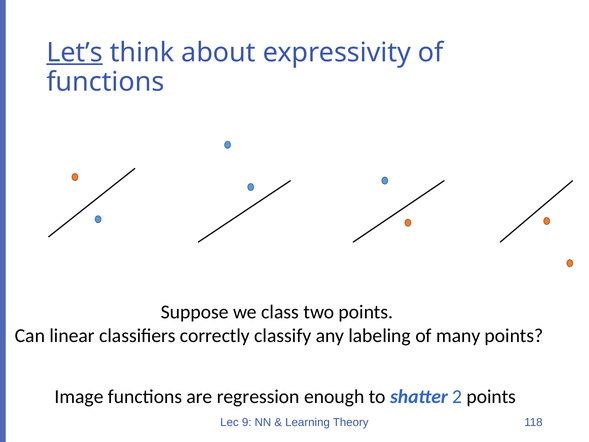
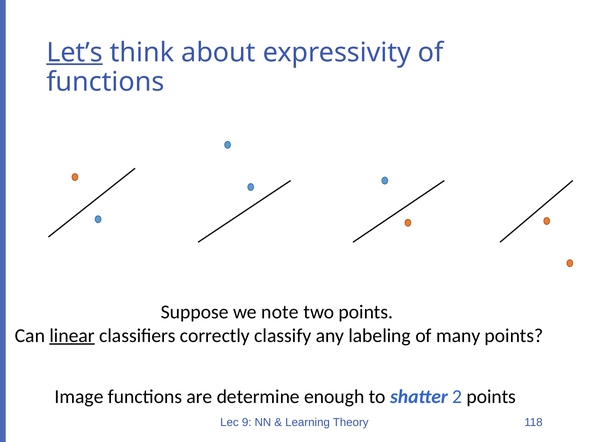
class: class -> note (280, 312)
linear underline: none -> present (72, 335)
regression: regression -> determine (258, 397)
